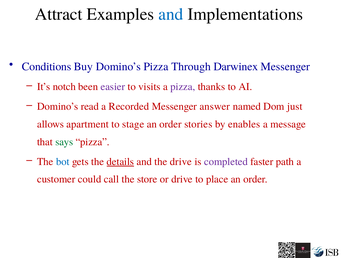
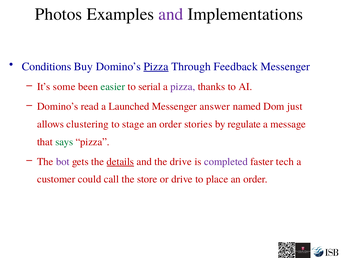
Attract: Attract -> Photos (59, 14)
and colour: blue -> purple (171, 14)
Pizza underline: none -> present (156, 67)
Darwinex: Darwinex -> Feedback (236, 67)
notch: notch -> some (64, 87)
easier colour: purple -> green (113, 87)
visits: visits -> serial (150, 87)
Recorded: Recorded -> Launched (129, 107)
apartment: apartment -> clustering (88, 124)
enables: enables -> regulate (244, 124)
bot colour: blue -> purple (63, 162)
path: path -> tech (285, 162)
